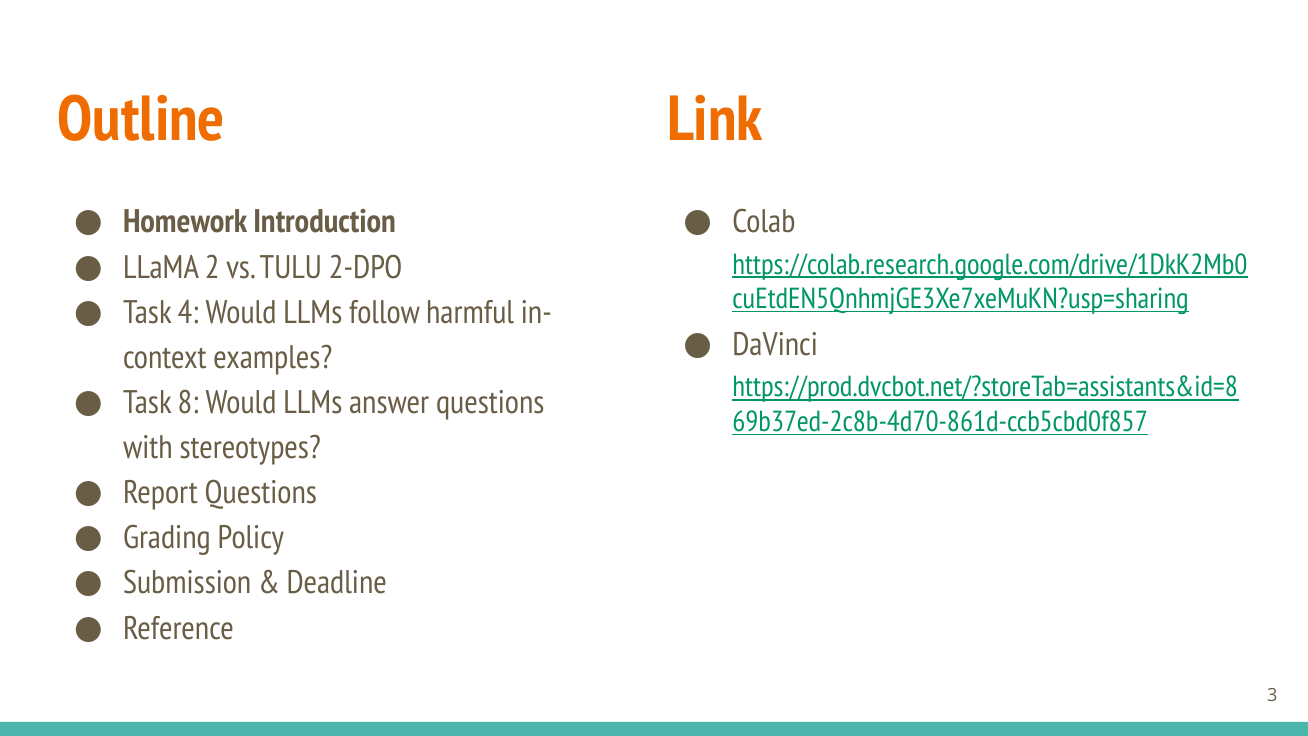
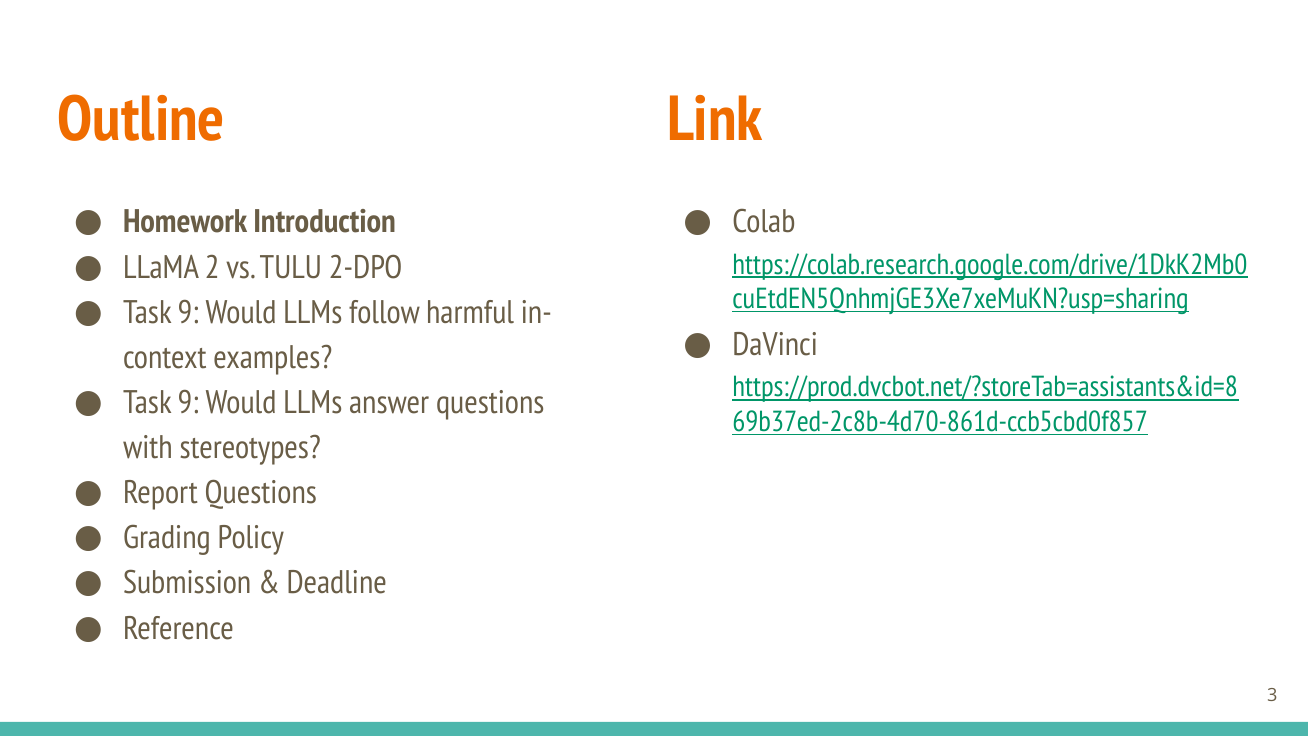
4: 4 -> 9 (188, 312)
8: 8 -> 9 (188, 402)
